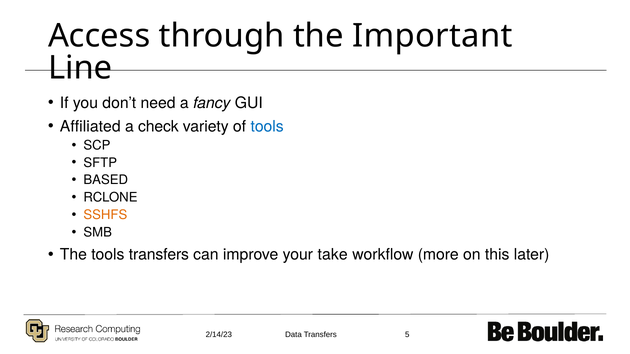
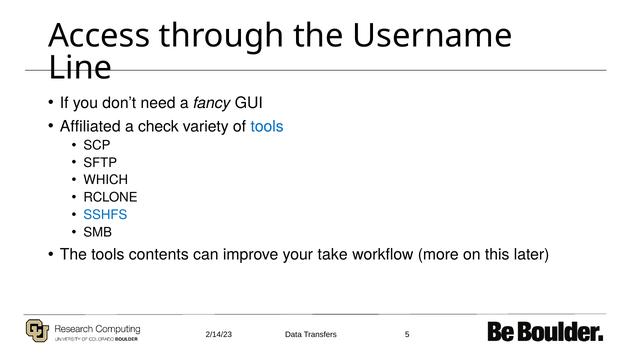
Important: Important -> Username (433, 36)
BASED: BASED -> WHICH (106, 180)
SSHFS colour: orange -> blue (105, 215)
tools transfers: transfers -> contents (159, 255)
